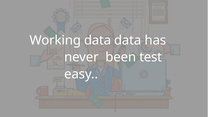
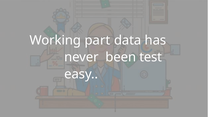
Working data: data -> part (97, 40)
